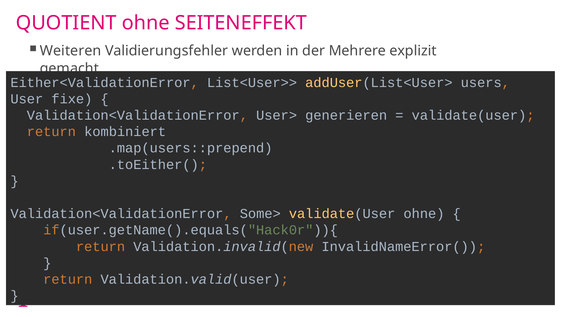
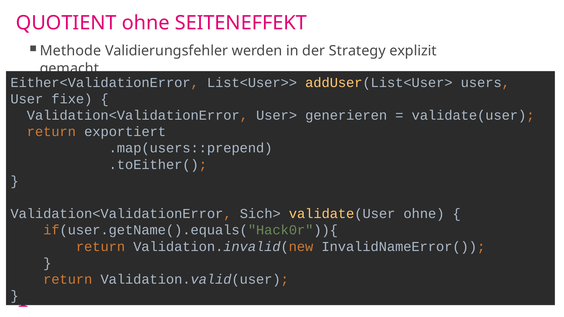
Weiteren: Weiteren -> Methode (71, 51)
Mehrere: Mehrere -> Strategy (357, 51)
kombiniert: kombiniert -> exportiert (125, 132)
Some>: Some> -> Sich> (260, 214)
